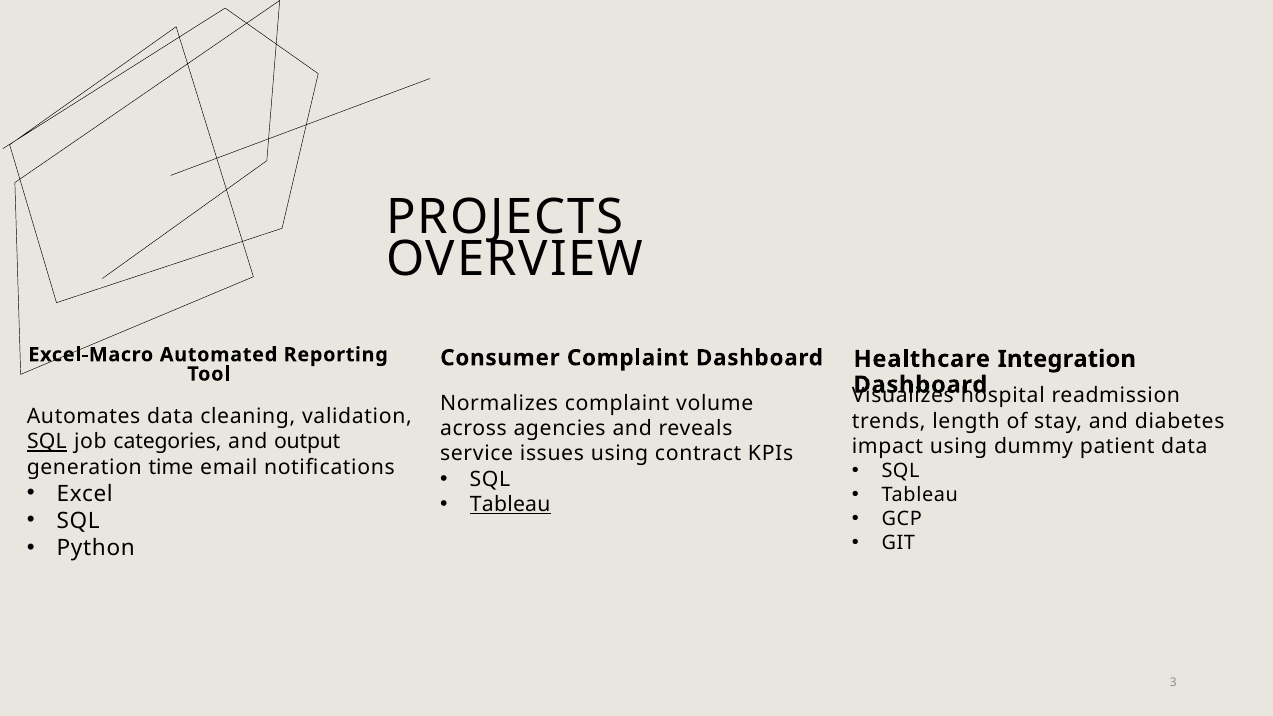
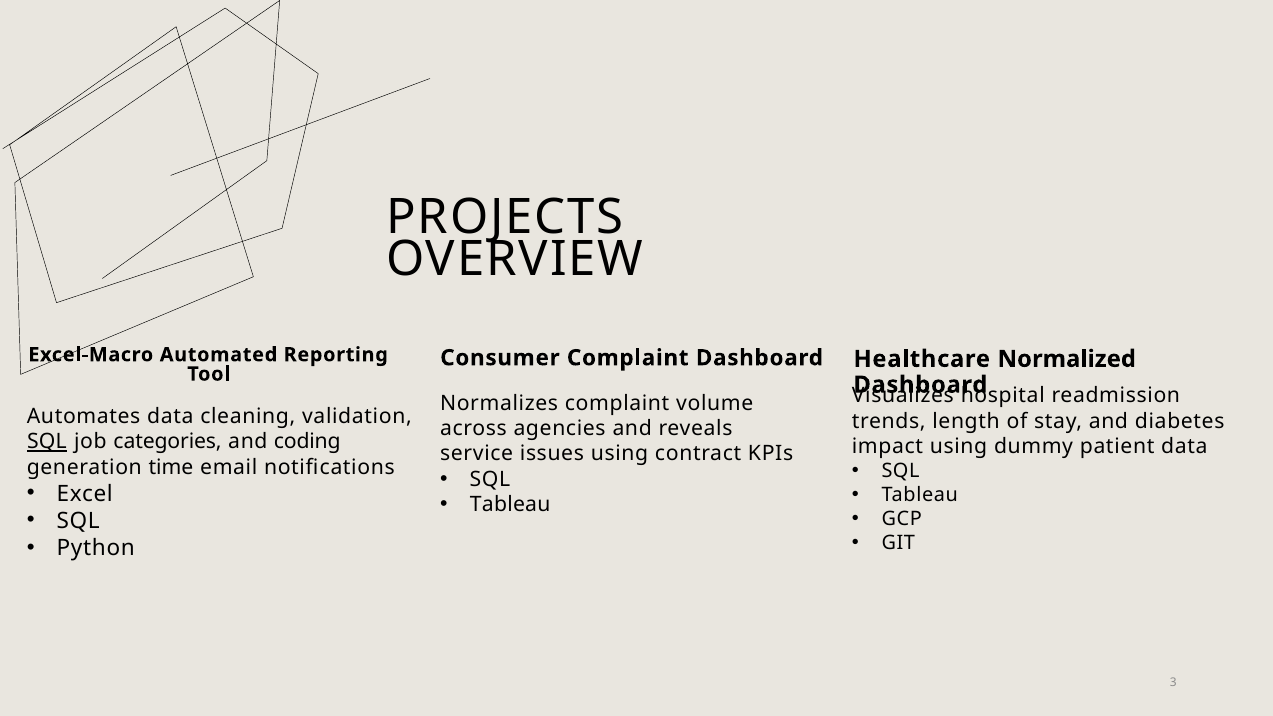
Integration: Integration -> Normalized (1067, 359)
output: output -> coding (307, 442)
Tableau underline: present -> none (510, 505)
